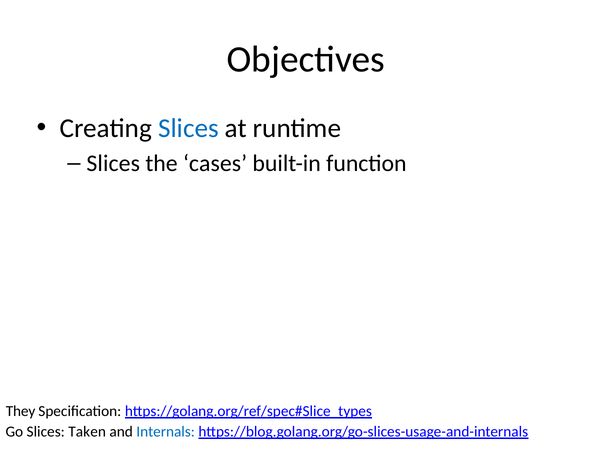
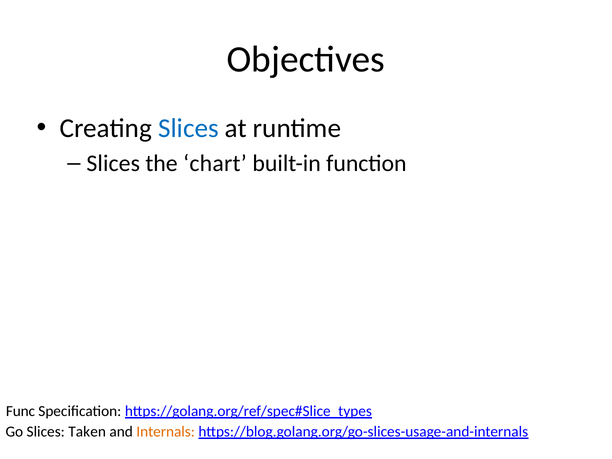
cases: cases -> chart (215, 164)
They: They -> Func (21, 411)
Internals colour: blue -> orange (166, 432)
